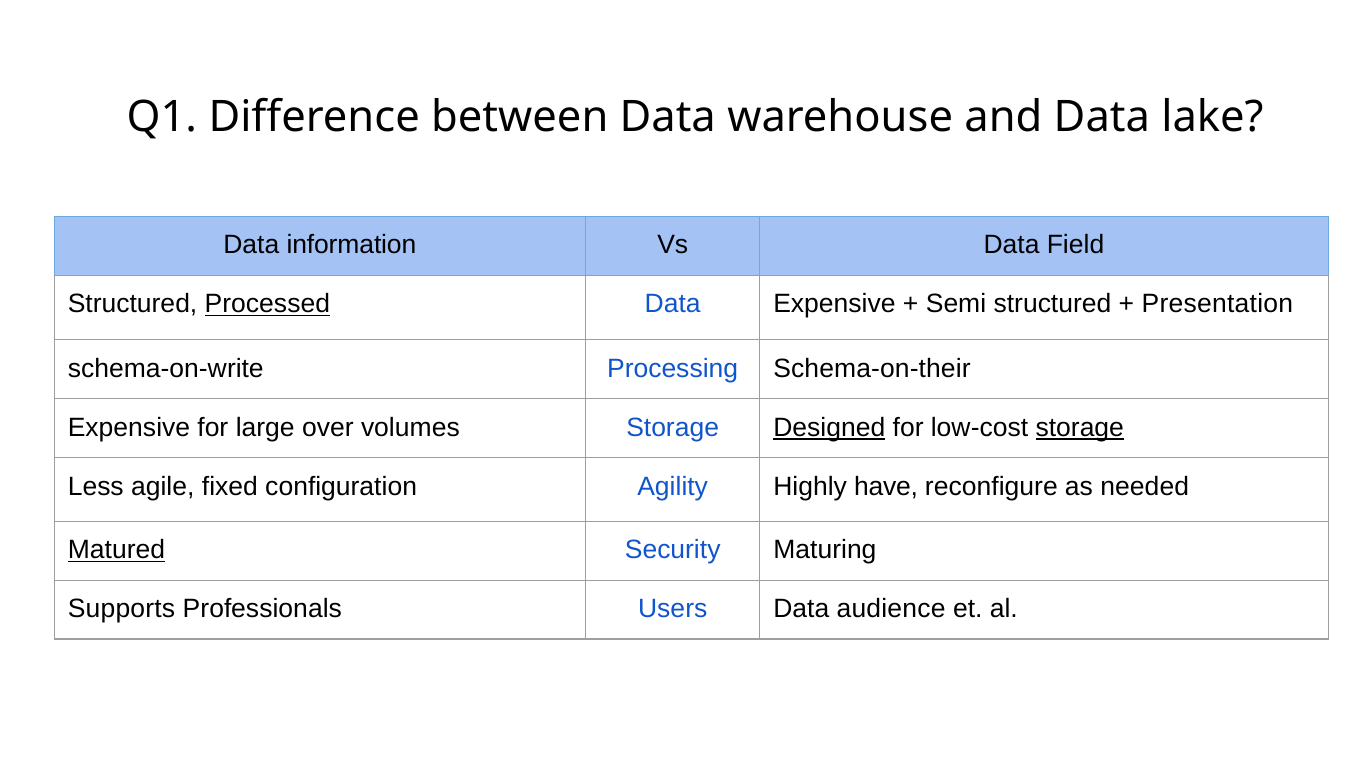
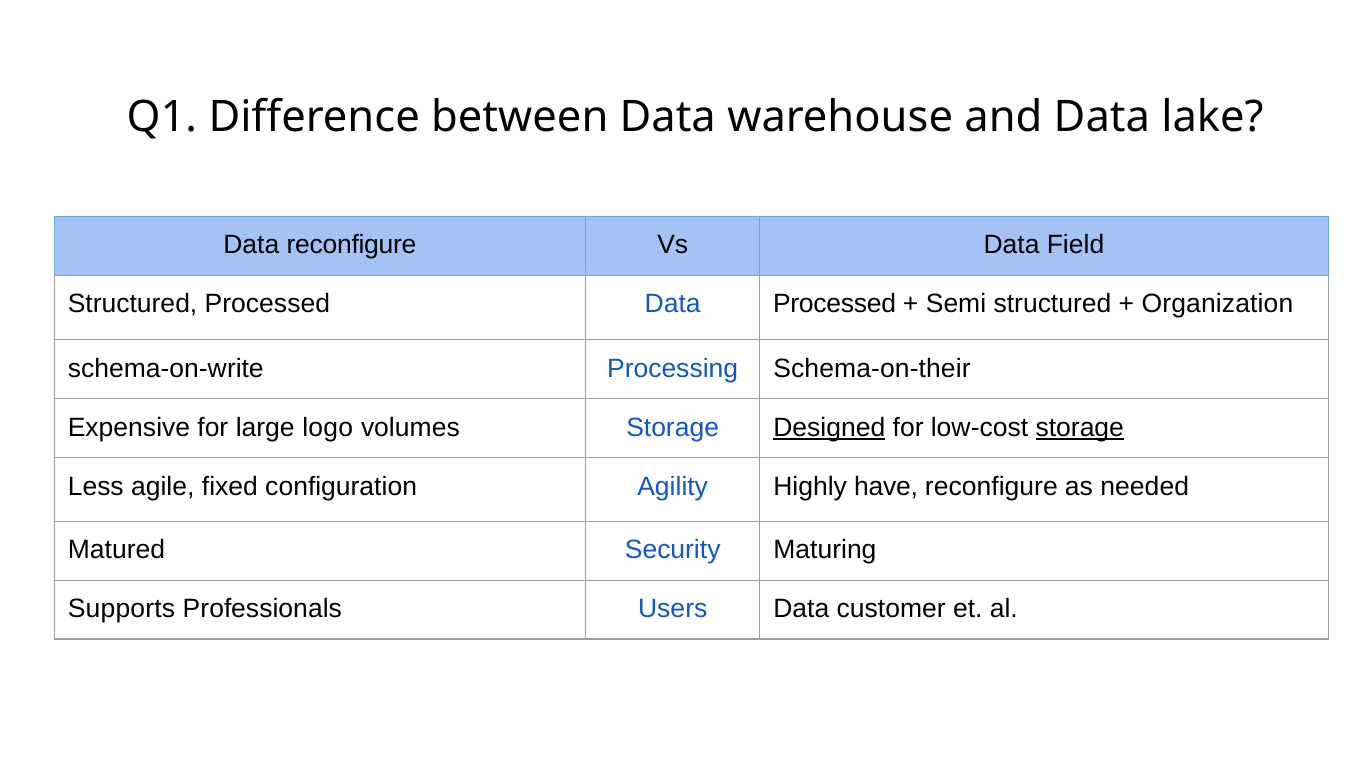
Data information: information -> reconfigure (351, 245)
Processed underline: present -> none (267, 304)
Data Expensive: Expensive -> Processed (835, 304)
Presentation: Presentation -> Organization (1217, 304)
over: over -> logo (328, 428)
Matured underline: present -> none (116, 550)
audience: audience -> customer (891, 609)
